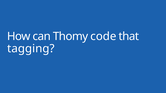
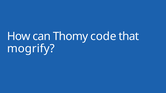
tagging: tagging -> mogrify (31, 49)
